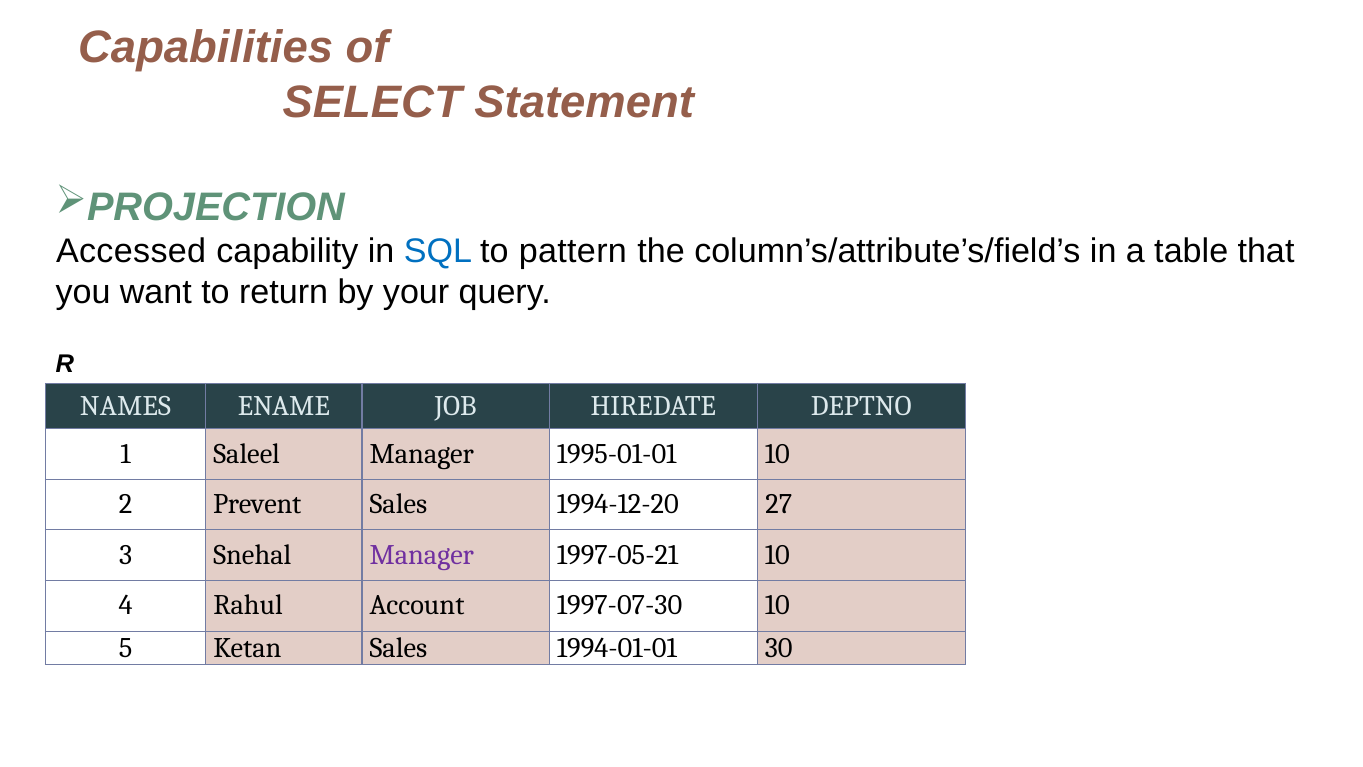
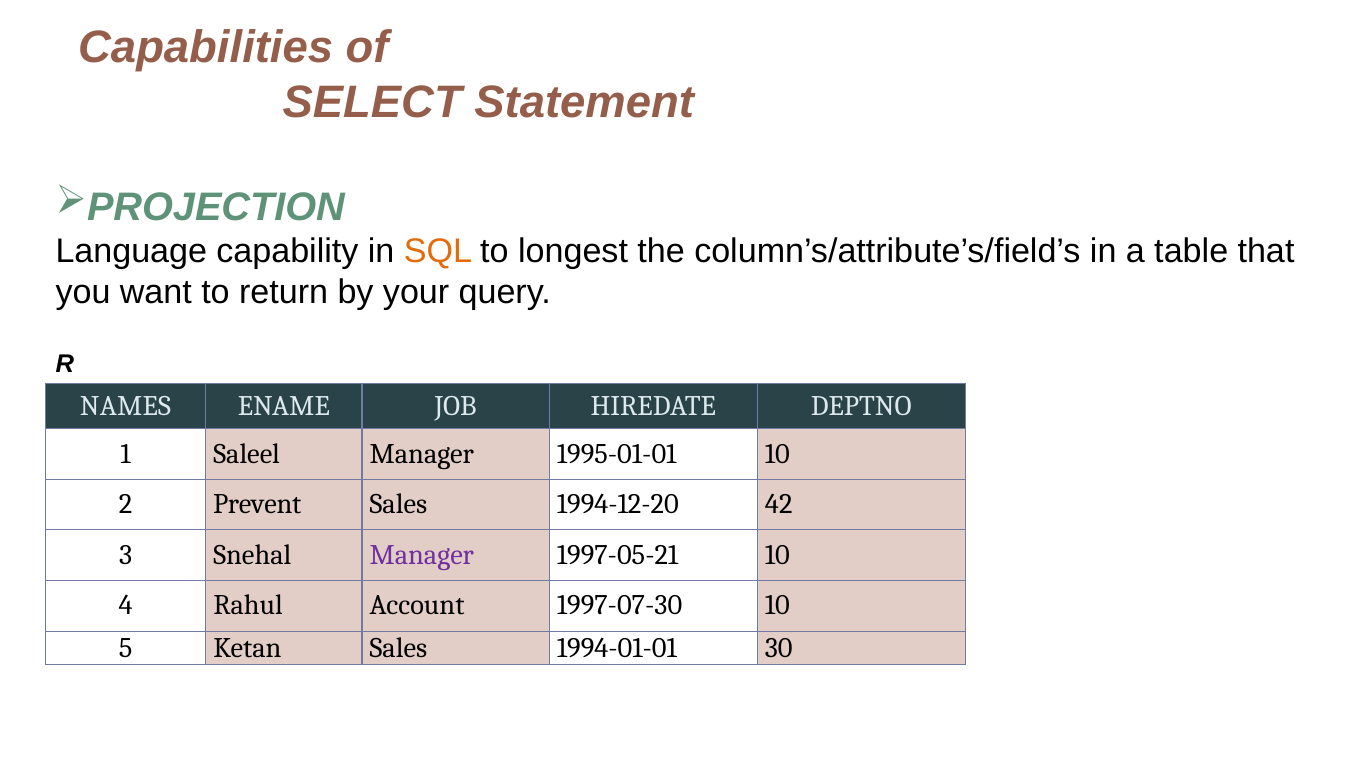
Accessed: Accessed -> Language (131, 251)
SQL colour: blue -> orange (438, 251)
pattern: pattern -> longest (573, 251)
27: 27 -> 42 (779, 504)
